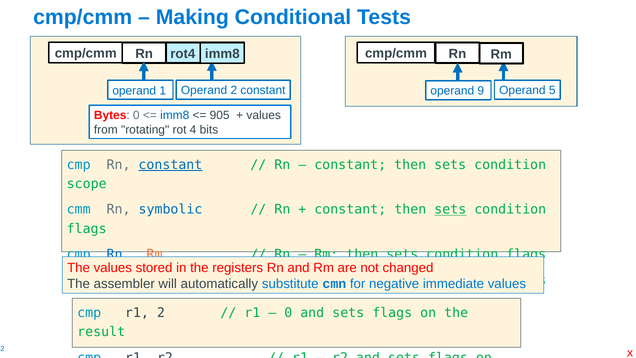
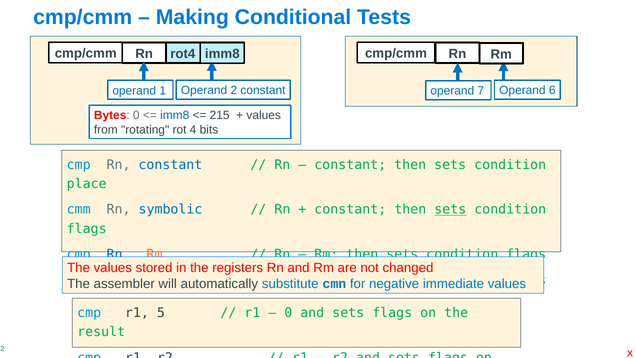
5: 5 -> 6 (552, 90)
9: 9 -> 7 (481, 91)
905: 905 -> 215 (220, 115)
constant underline: present -> none (170, 165)
scope: scope -> place (87, 184)
r1 2: 2 -> 5 (161, 313)
